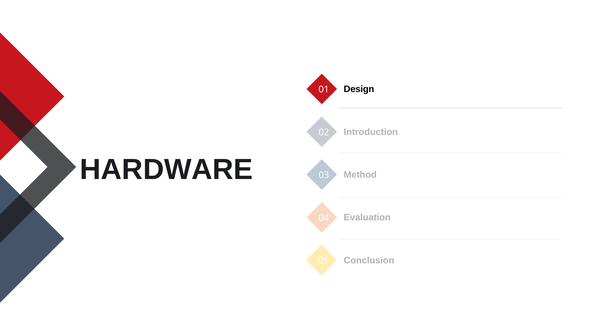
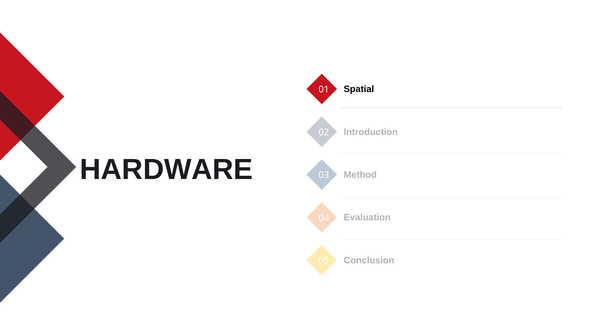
Design: Design -> Spatial (359, 89)
